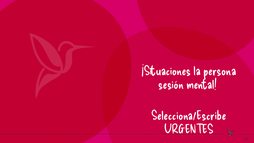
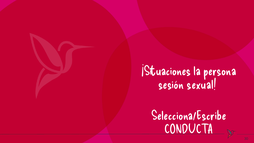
mental: mental -> sexual (201, 85)
URGENTES: URGENTES -> CONDUCTA (189, 129)
